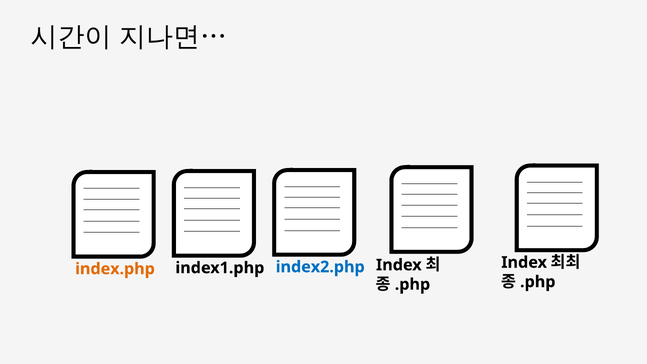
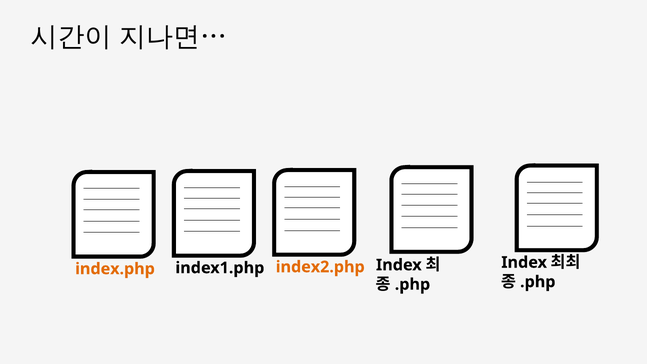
index2.php colour: blue -> orange (320, 267)
